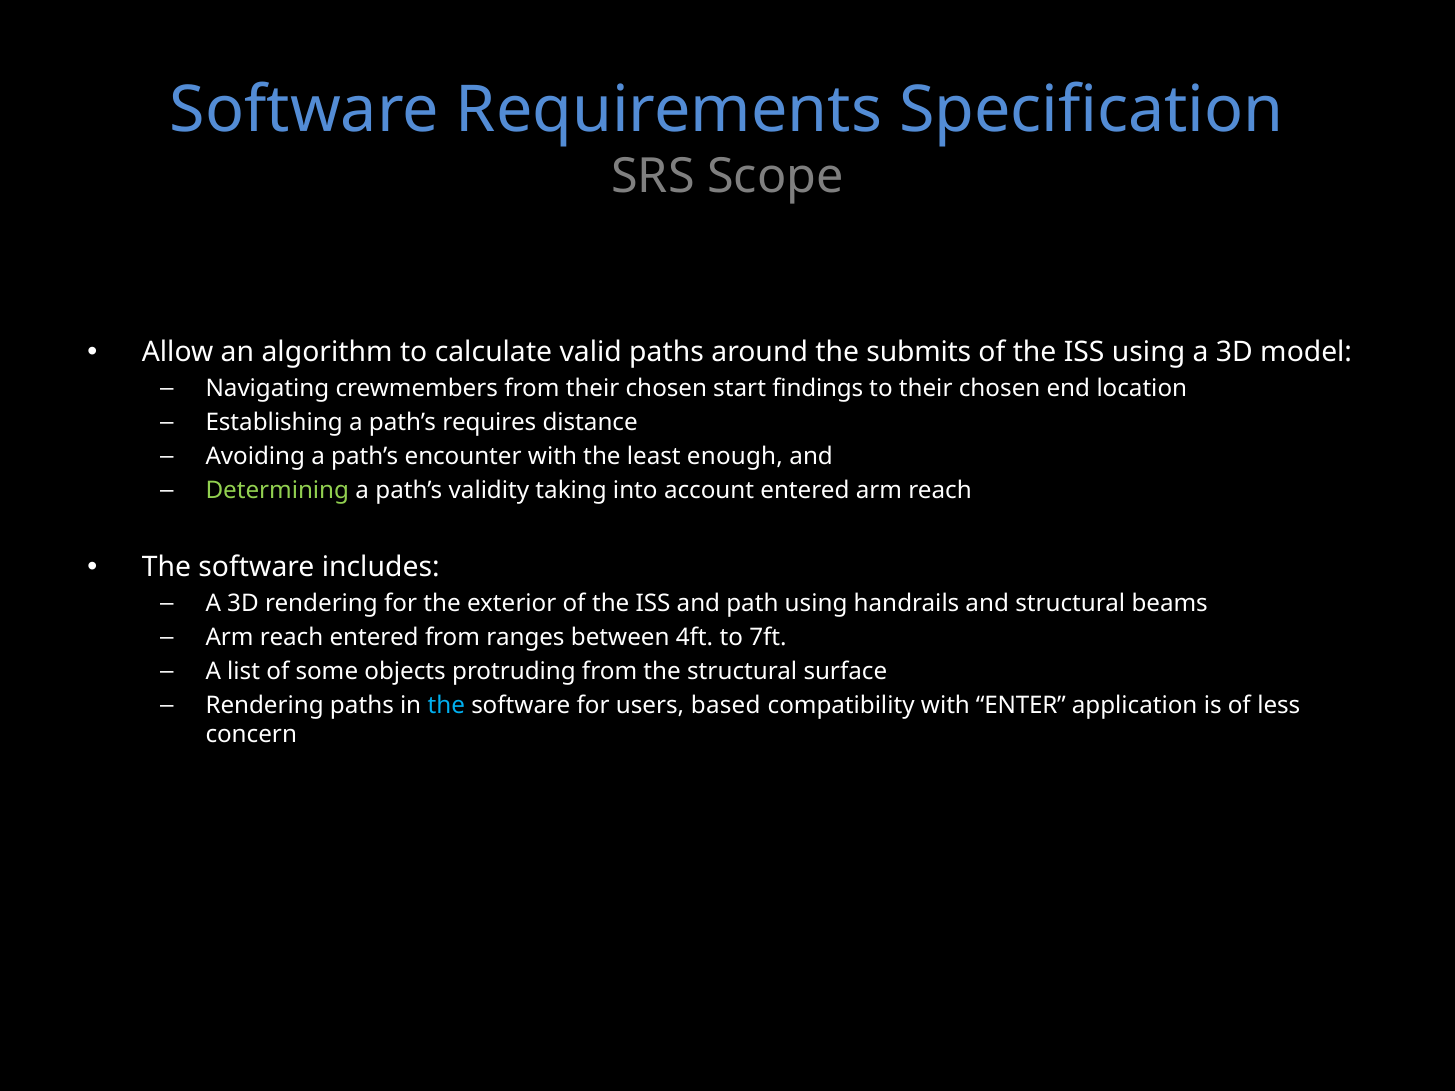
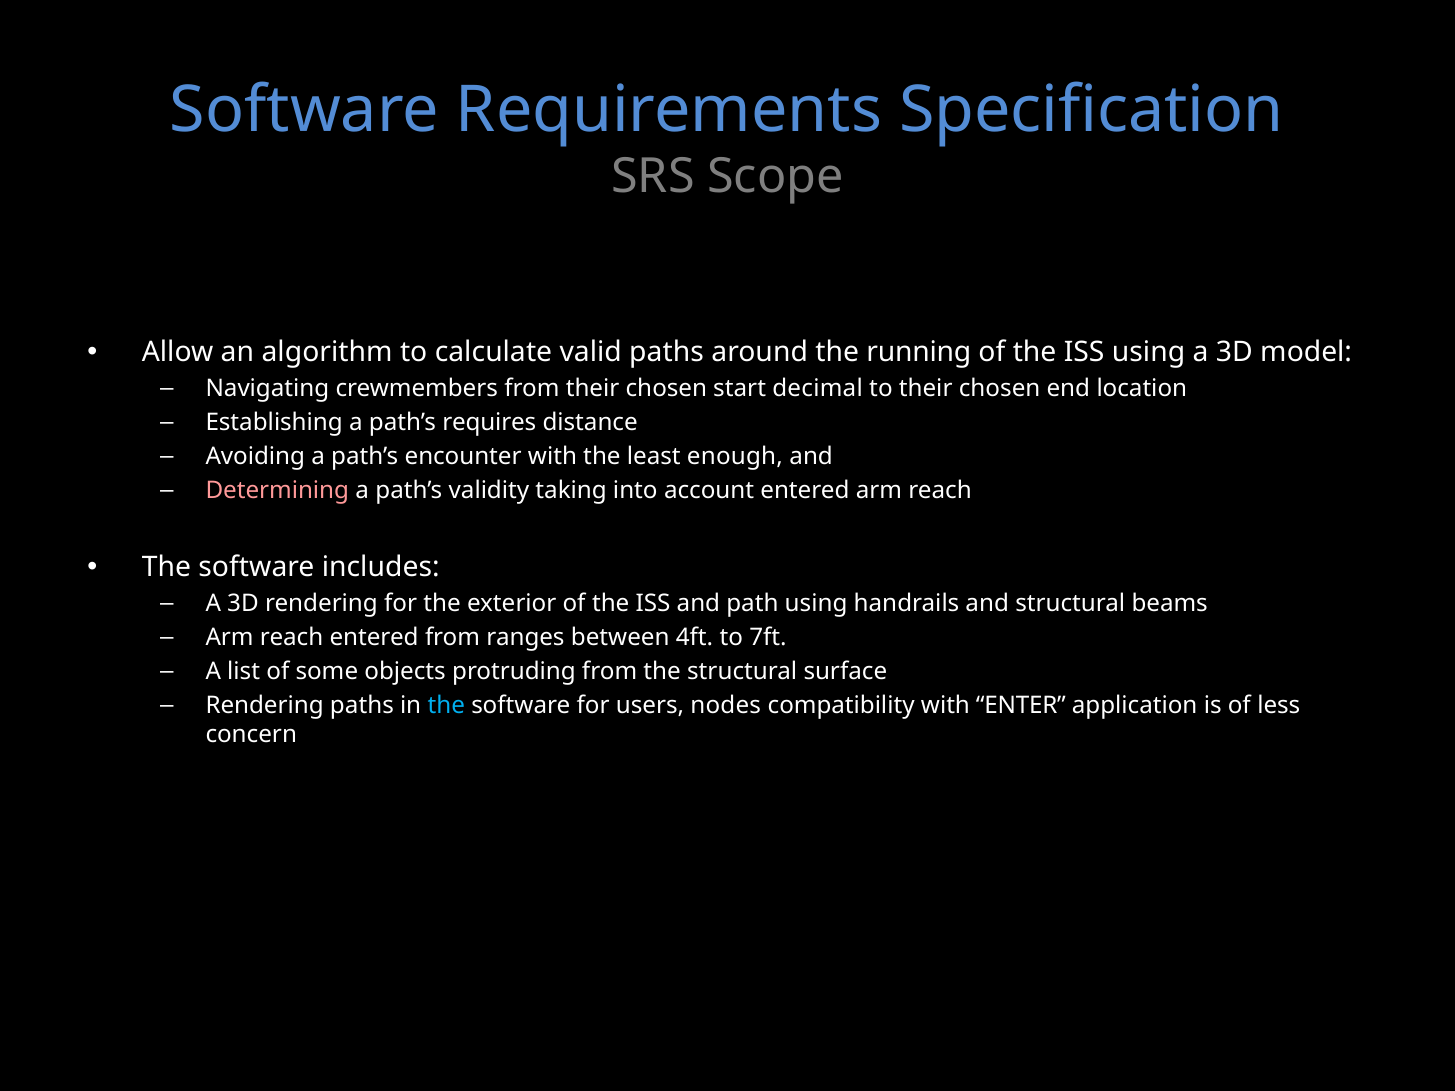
submits: submits -> running (919, 352)
findings: findings -> decimal (818, 389)
Determining colour: light green -> pink (277, 490)
based: based -> nodes (726, 706)
